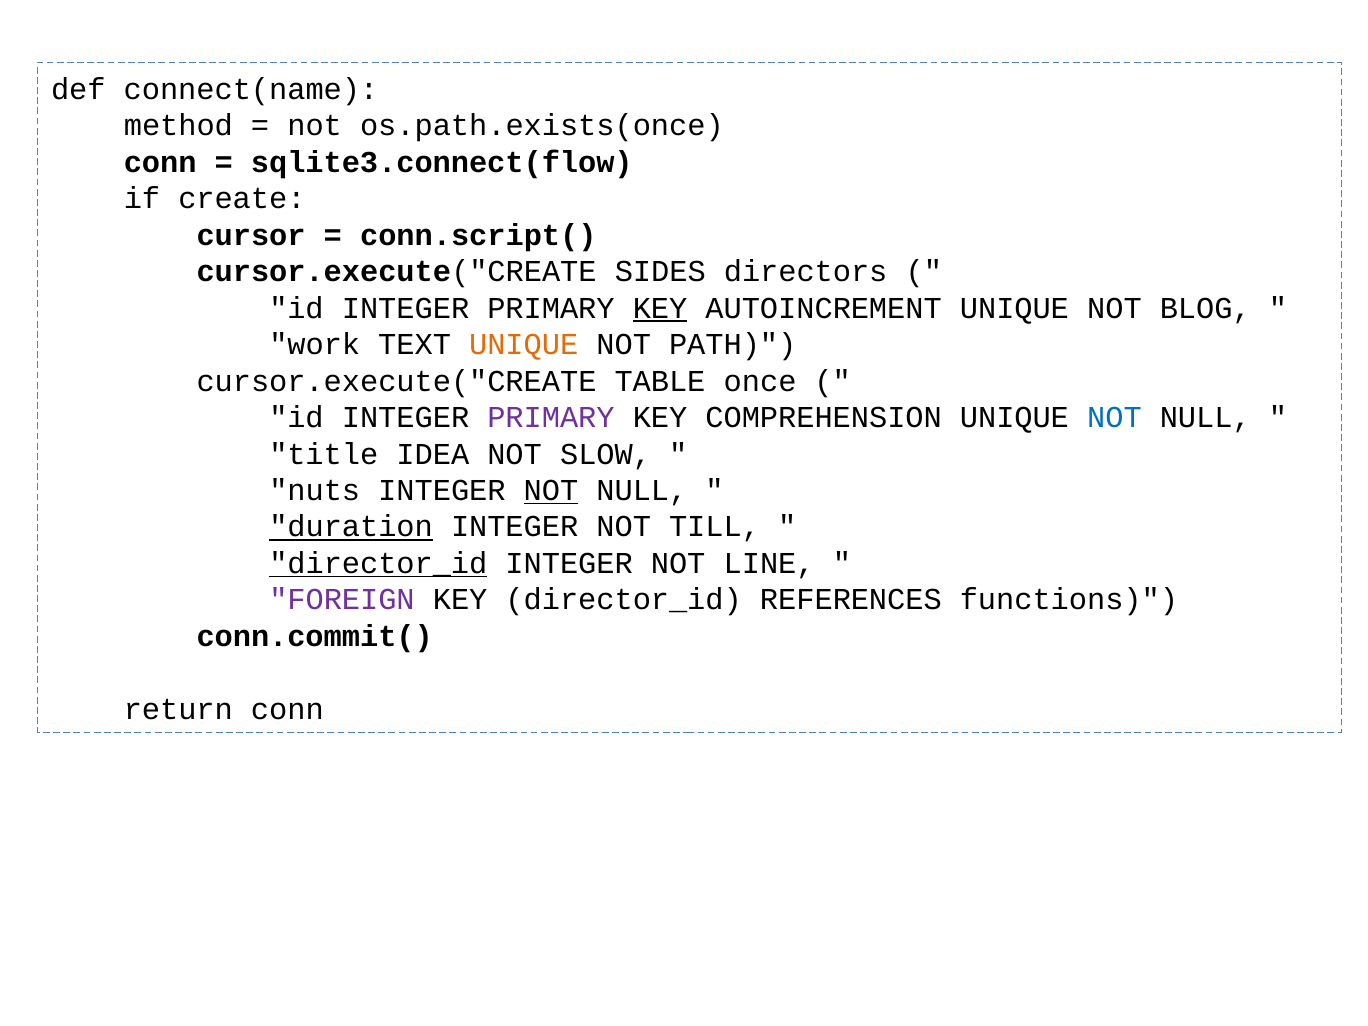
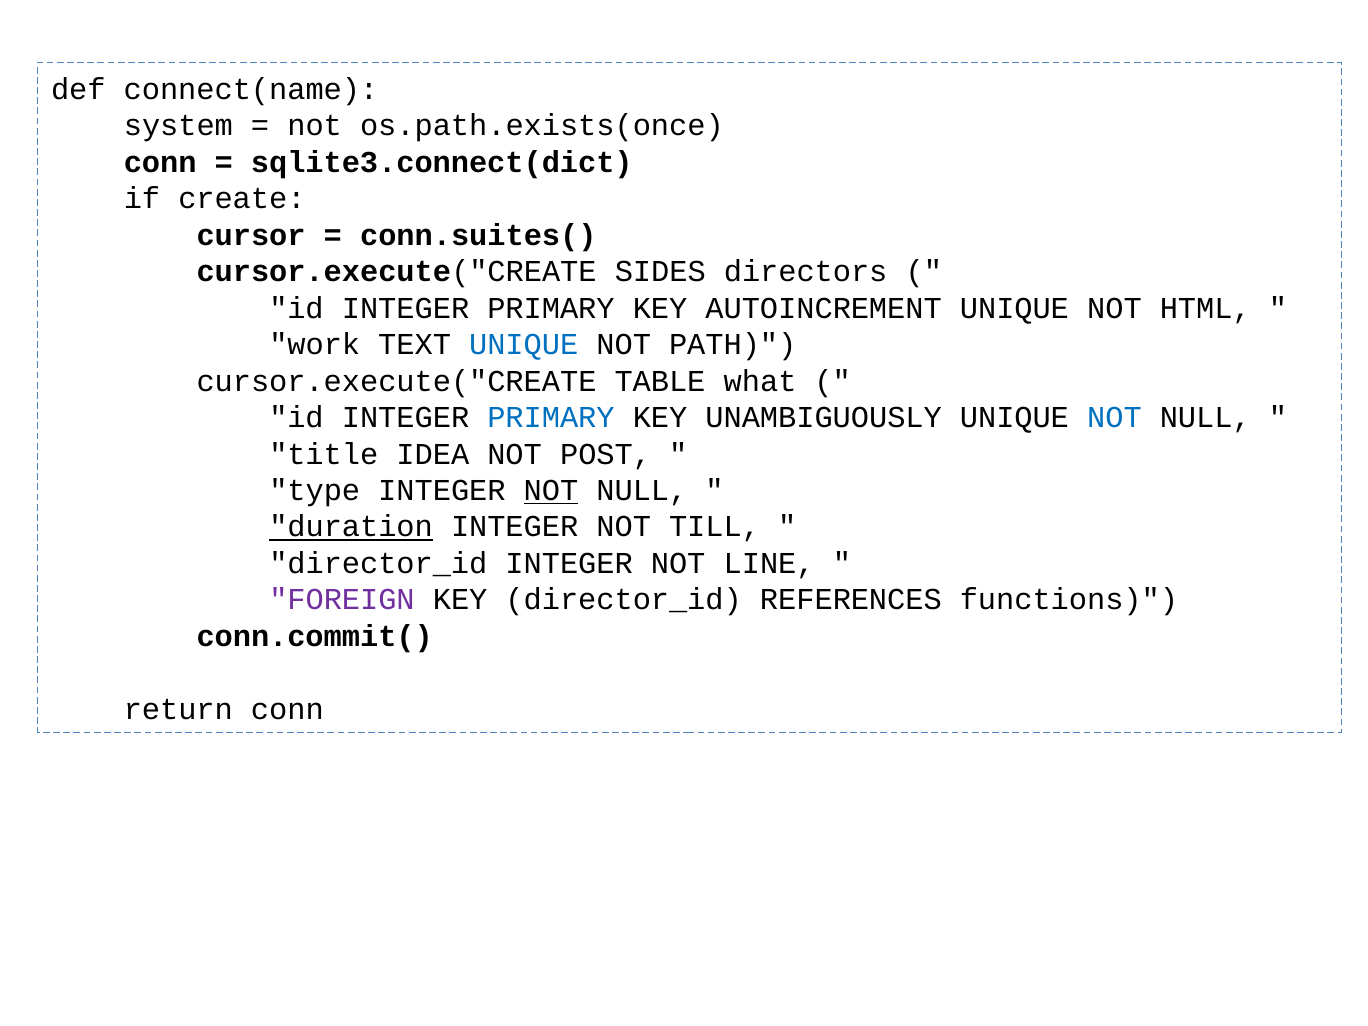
method: method -> system (178, 126)
sqlite3.connect(flow: sqlite3.connect(flow -> sqlite3.connect(dict (442, 162)
conn.script(: conn.script( -> conn.suites( (478, 235)
KEY underline: present -> none (660, 308)
BLOG: BLOG -> HTML (1205, 308)
UNIQUE colour: orange -> blue (524, 345)
once: once -> what (760, 381)
PRIMARY colour: purple -> blue (551, 418)
COMPREHENSION: COMPREHENSION -> UNAMBIGUOUSLY (824, 418)
SLOW: SLOW -> POST (606, 454)
nuts: nuts -> type (315, 490)
director_id underline: present -> none (378, 563)
